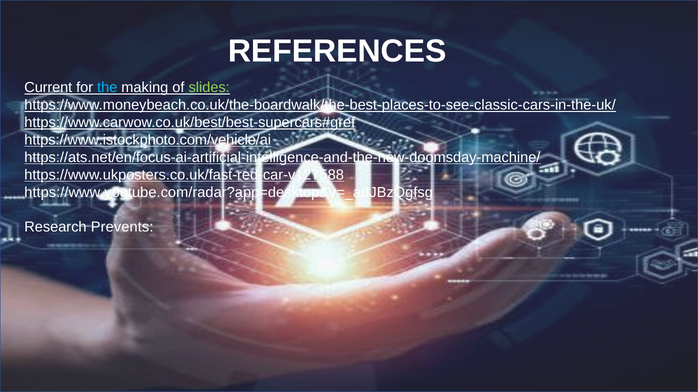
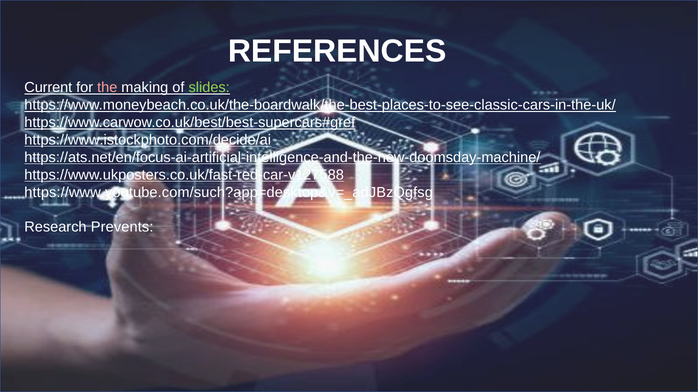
the colour: light blue -> pink (107, 88)
https://www.istockphoto.com/vehicle/ai: https://www.istockphoto.com/vehicle/ai -> https://www.istockphoto.com/decide/ai (148, 140)
https://www.youtube.com/radar?app=desktop&v=_adJBzQgfsg: https://www.youtube.com/radar?app=desktop&v=_adJBzQgfsg -> https://www.youtube.com/such?app=desktop&v=_adJBzQgfsg (229, 193)
